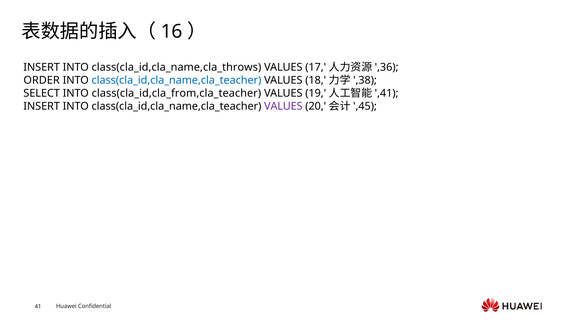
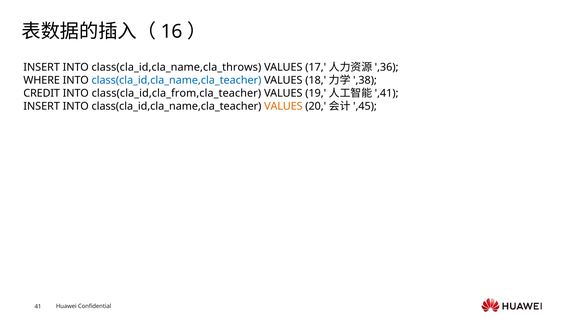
ORDER: ORDER -> WHERE (42, 80)
SELECT: SELECT -> CREDIT (42, 93)
VALUES colour: purple -> orange (283, 106)
